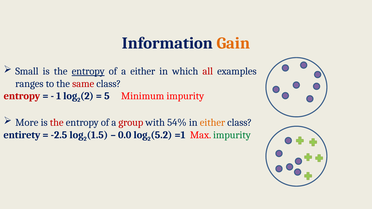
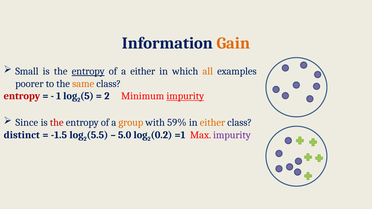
all colour: red -> orange (208, 71)
ranges: ranges -> poorer (29, 84)
same colour: red -> orange (83, 84)
2: 2 -> 5 (87, 96)
5: 5 -> 2 (107, 96)
impurity underline: none -> present (185, 96)
More: More -> Since (27, 123)
group colour: red -> orange (131, 123)
54%: 54% -> 59% (177, 123)
entirety: entirety -> distinct (22, 135)
-2.5: -2.5 -> -1.5 (59, 135)
1.5: 1.5 -> 5.5 (97, 135)
0.0: 0.0 -> 5.0 (125, 135)
5.2: 5.2 -> 0.2 (161, 135)
impurity colour: green -> purple (232, 135)
